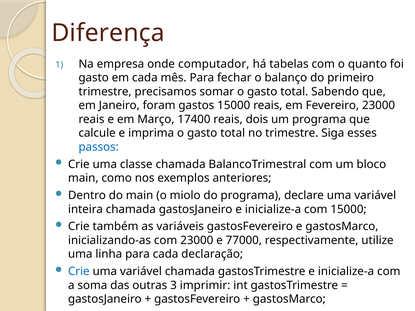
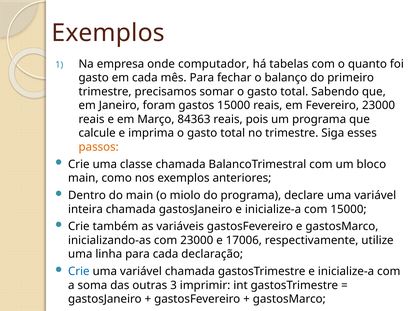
Diferença: Diferença -> Exemplos (108, 33)
17400: 17400 -> 84363 (194, 119)
dois: dois -> pois (257, 119)
passos colour: blue -> orange (99, 147)
77000: 77000 -> 17006 (244, 241)
